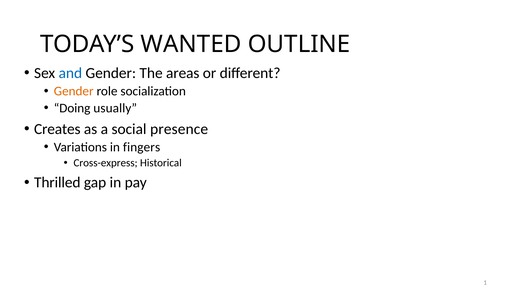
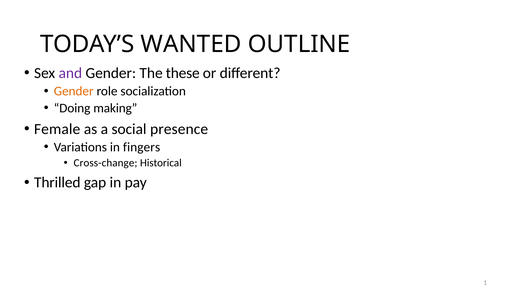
and colour: blue -> purple (70, 73)
areas: areas -> these (183, 73)
usually: usually -> making (115, 108)
Creates: Creates -> Female (57, 129)
Cross-express: Cross-express -> Cross-change (105, 163)
